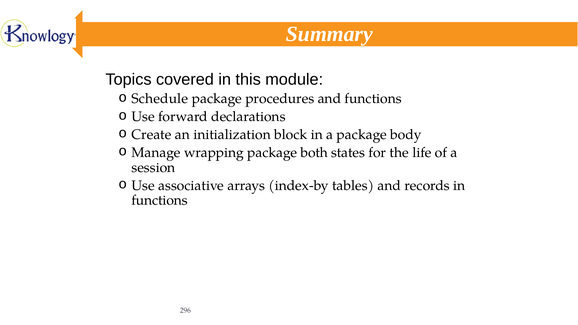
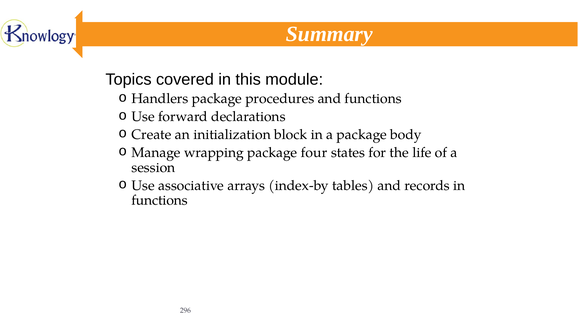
Schedule: Schedule -> Handlers (160, 99)
both: both -> four (314, 153)
